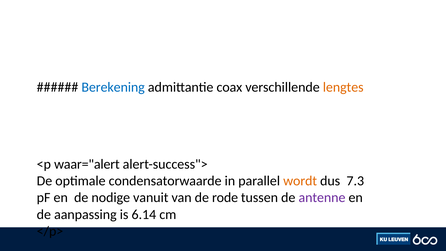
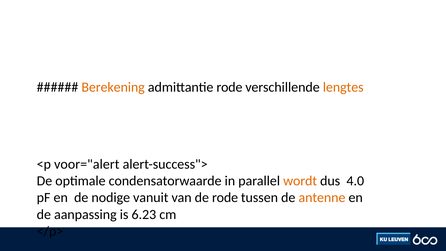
Berekening colour: blue -> orange (113, 87)
admittantie coax: coax -> rode (229, 87)
waar="alert: waar="alert -> voor="alert (87, 164)
7.3: 7.3 -> 4.0 (355, 181)
antenne colour: purple -> orange (322, 198)
6.14: 6.14 -> 6.23 (144, 214)
